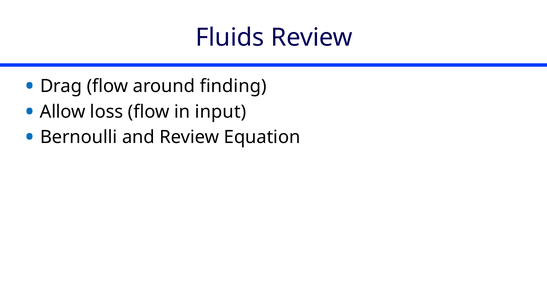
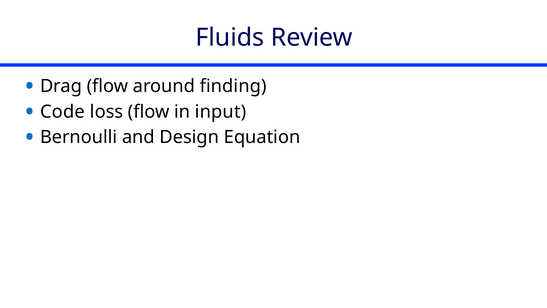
Allow: Allow -> Code (63, 112)
and Review: Review -> Design (189, 137)
